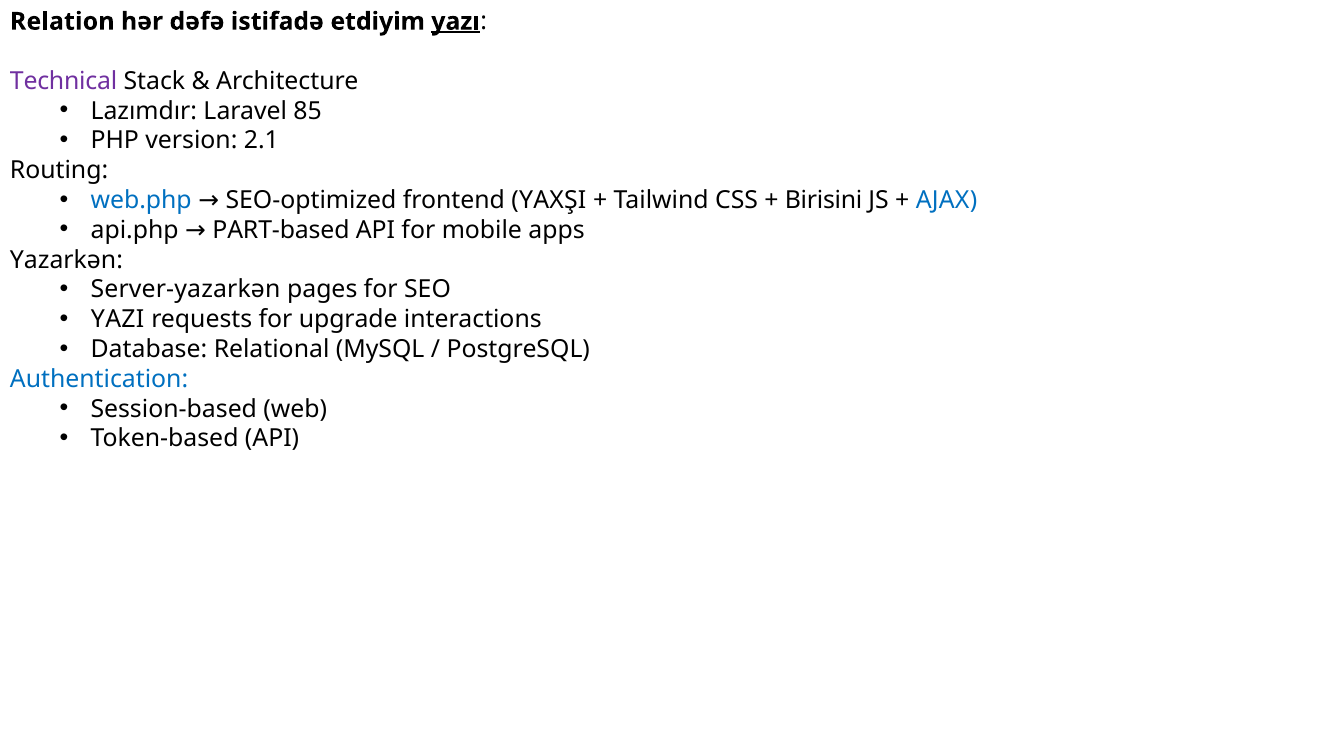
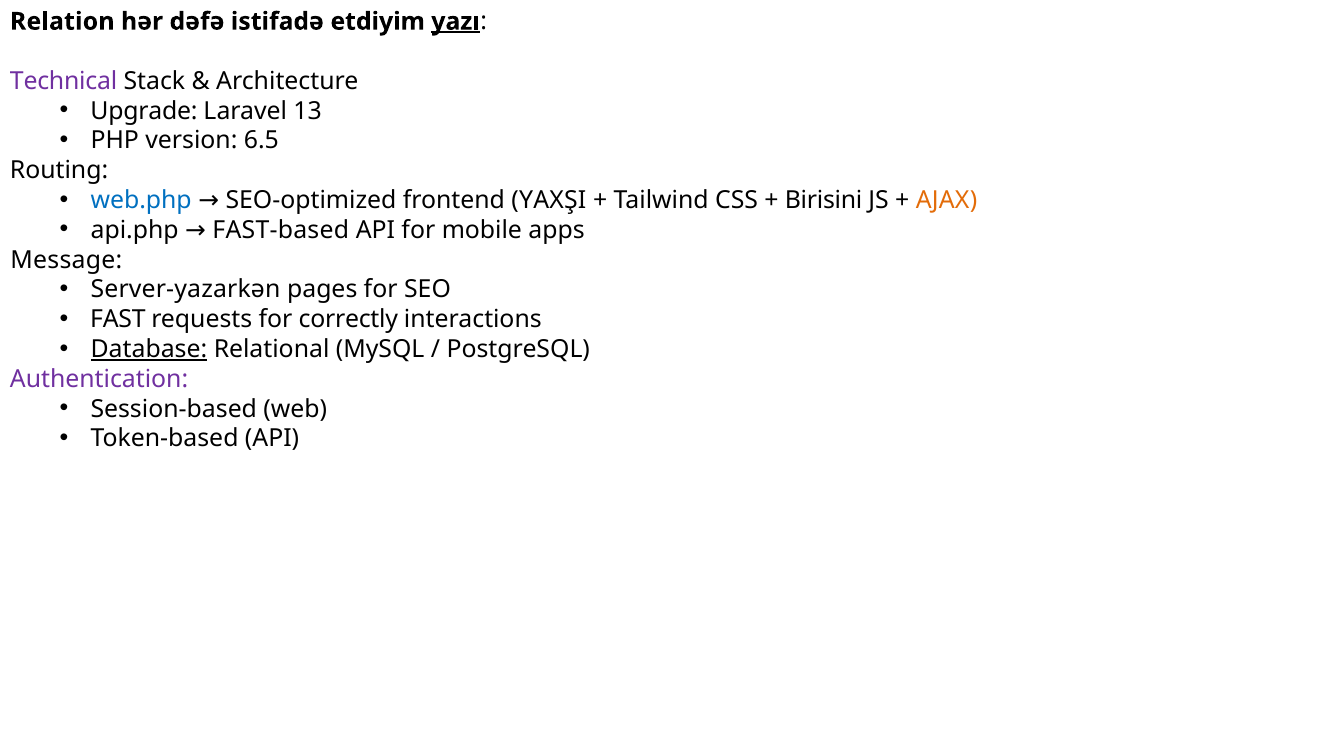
Lazımdır: Lazımdır -> Upgrade (144, 111)
85: 85 -> 13 (308, 111)
2.1: 2.1 -> 6.5 (261, 141)
AJAX colour: blue -> orange (946, 200)
PART-based: PART-based -> FAST-based (281, 230)
Yazarkən: Yazarkən -> Message (66, 260)
YAZI: YAZI -> FAST (118, 319)
upgrade: upgrade -> correctly (348, 319)
Database underline: none -> present (149, 349)
Authentication colour: blue -> purple (99, 379)
